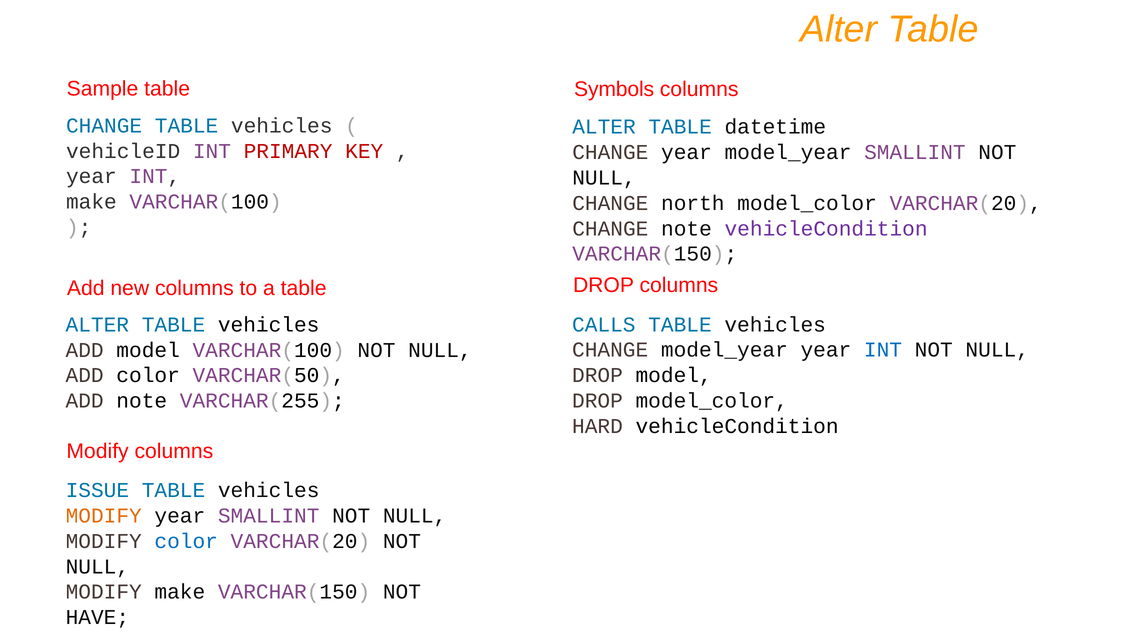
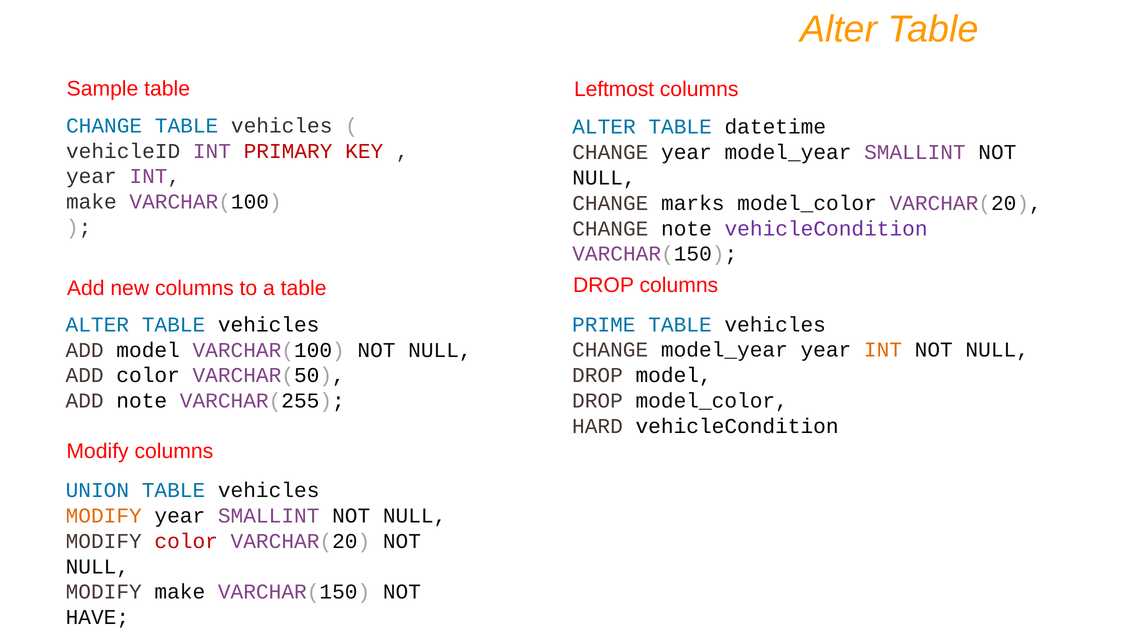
Symbols: Symbols -> Leftmost (614, 89)
north: north -> marks (693, 203)
CALLS: CALLS -> PRIME (604, 324)
INT colour: blue -> orange (883, 350)
ISSUE: ISSUE -> UNION (97, 490)
color colour: blue -> red (186, 541)
